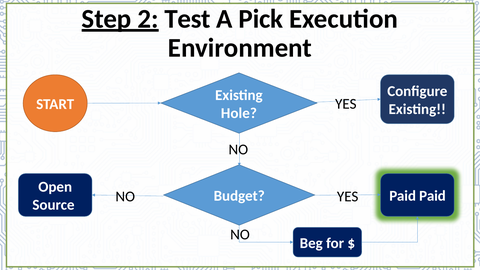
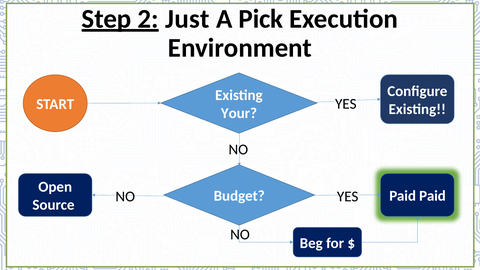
Test: Test -> Just (187, 19)
Hole: Hole -> Your (239, 113)
